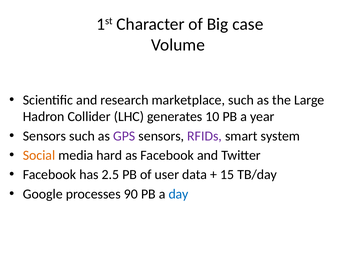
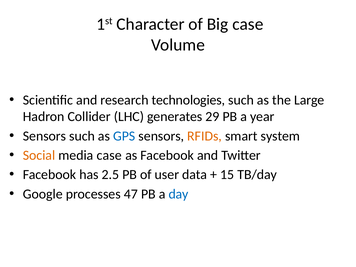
marketplace: marketplace -> technologies (188, 100)
10: 10 -> 29 (212, 117)
GPS colour: purple -> blue (124, 136)
RFIDs colour: purple -> orange (205, 136)
media hard: hard -> case (109, 155)
90: 90 -> 47 (131, 194)
